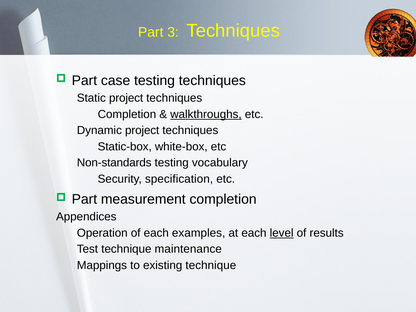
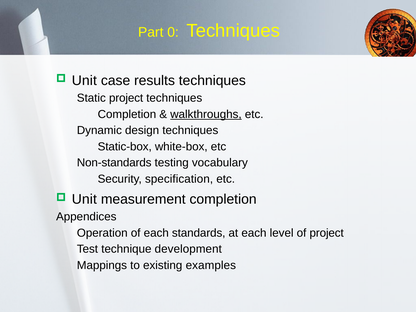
3: 3 -> 0 (173, 32)
Part: Part -> Unit (84, 81)
case testing: testing -> results (155, 81)
Dynamic project: project -> design (142, 130)
Part: Part -> Unit (84, 199)
examples: examples -> standards (199, 233)
level underline: present -> none (282, 233)
of results: results -> project (327, 233)
maintenance: maintenance -> development (188, 249)
existing technique: technique -> examples (211, 265)
